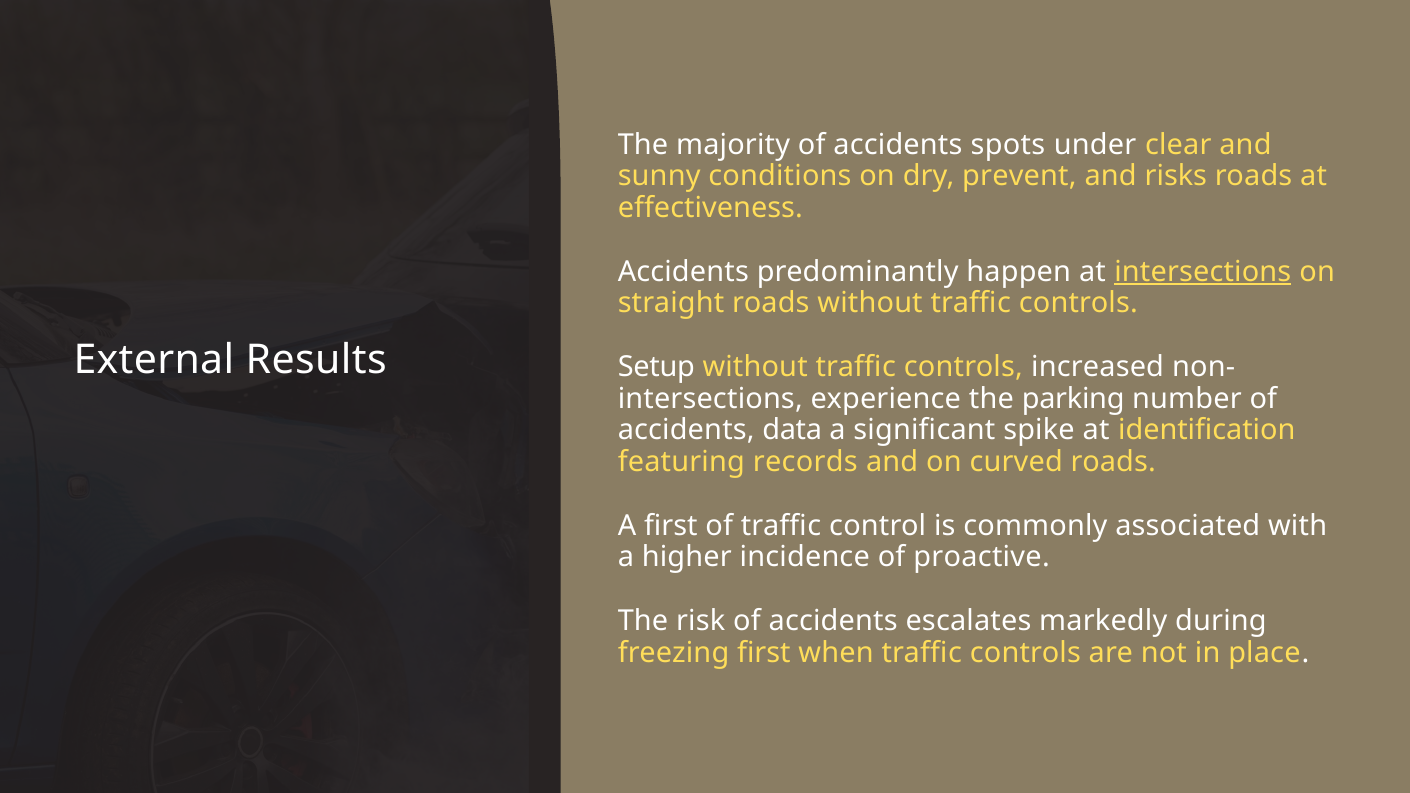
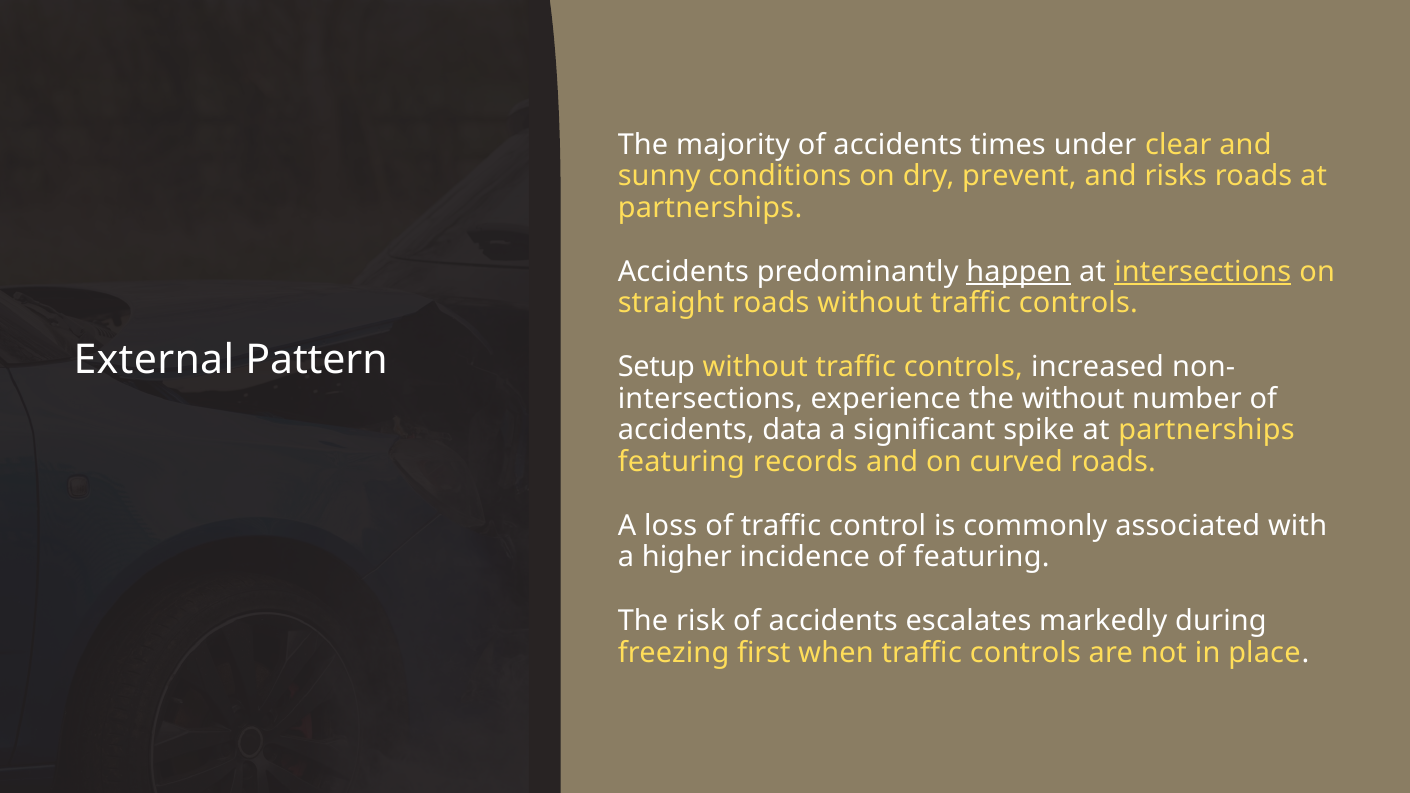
spots: spots -> times (1008, 145)
effectiveness: effectiveness -> partnerships (710, 208)
happen underline: none -> present (1019, 272)
Results: Results -> Pattern (317, 360)
the parking: parking -> without (1073, 399)
spike at identification: identification -> partnerships (1207, 430)
A first: first -> loss (671, 526)
of proactive: proactive -> featuring (982, 557)
